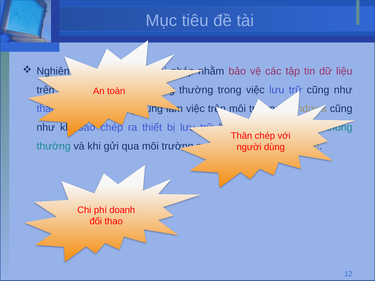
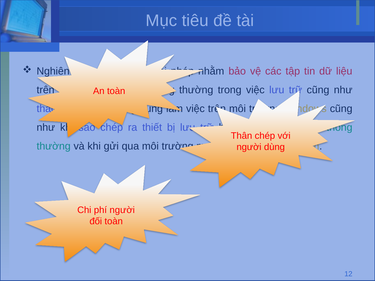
phí doanh: doanh -> người (122, 210)
đối thao: thao -> toàn (114, 221)
